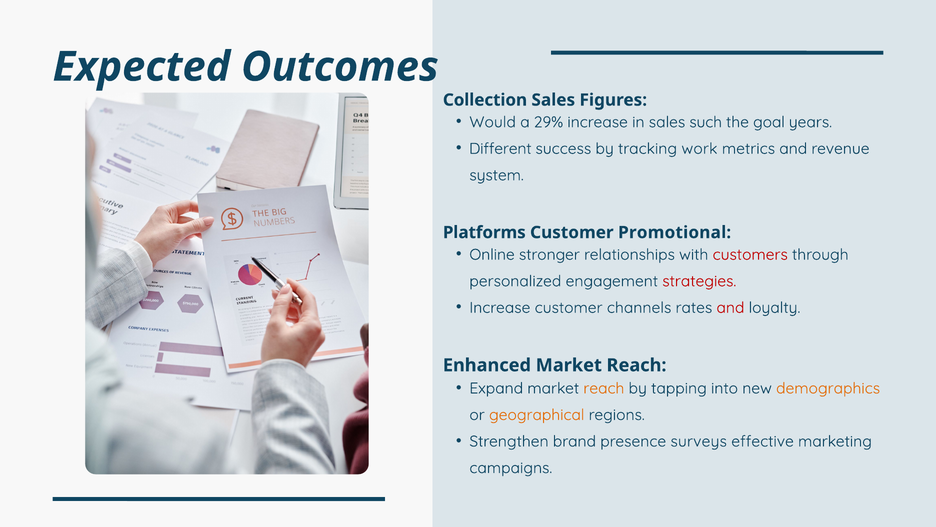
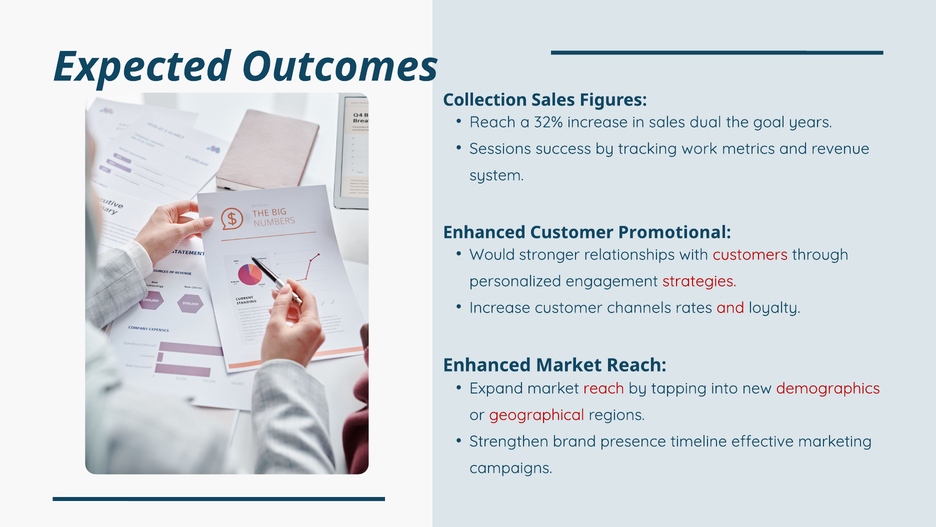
Would: Would -> Reach (493, 122)
29%: 29% -> 32% (548, 122)
such: such -> dual (706, 122)
Different: Different -> Sessions (500, 149)
Platforms: Platforms -> Enhanced (484, 232)
Online: Online -> Would (492, 254)
reach colour: orange -> red (604, 388)
demographics colour: orange -> red (828, 388)
geographical colour: orange -> red (537, 414)
surveys: surveys -> timeline (699, 441)
